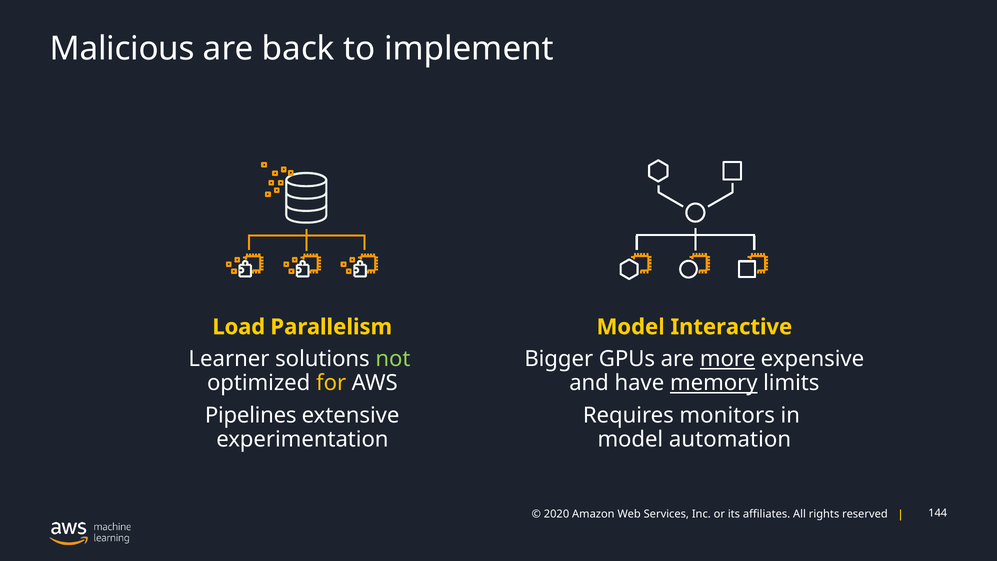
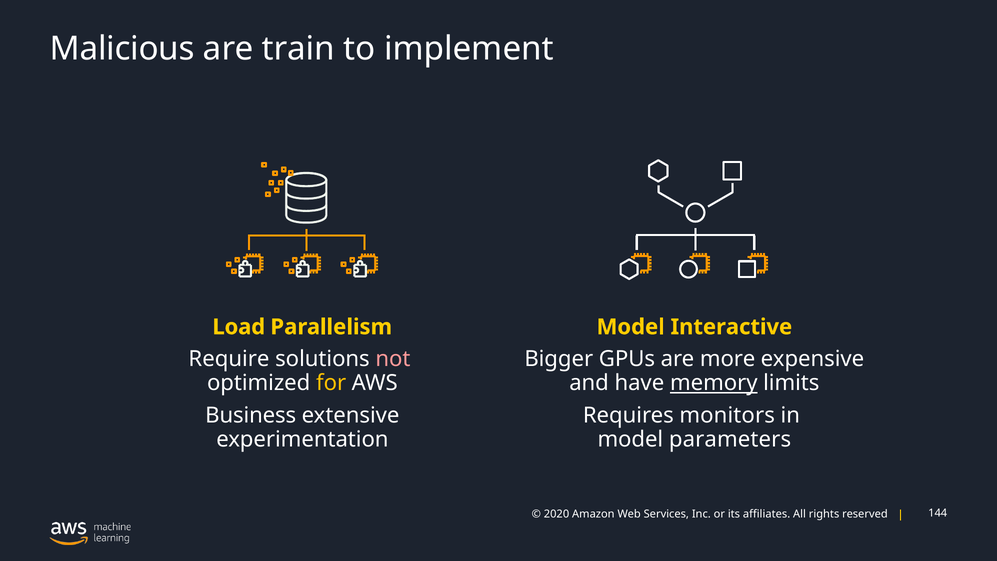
back: back -> train (298, 49)
Learner: Learner -> Require (229, 359)
not colour: light green -> pink (393, 359)
more underline: present -> none (728, 359)
Pipelines: Pipelines -> Business (251, 415)
automation: automation -> parameters (730, 439)
